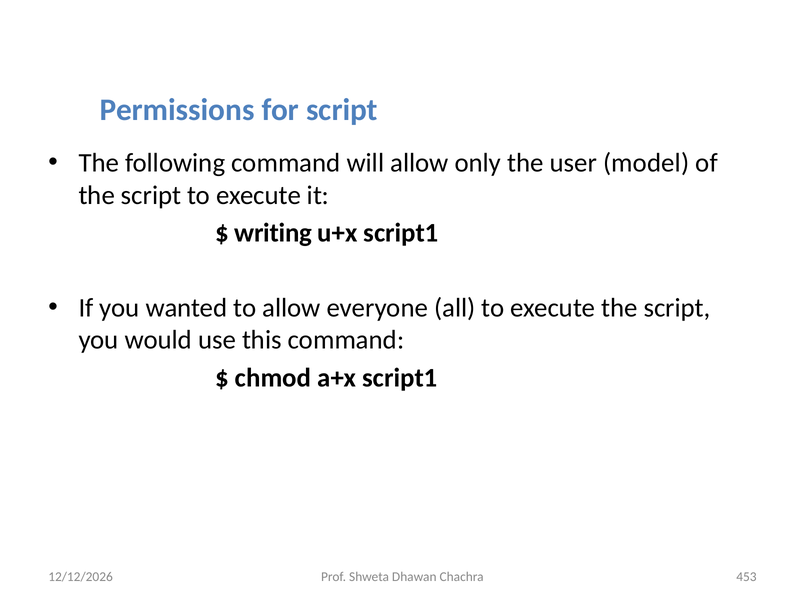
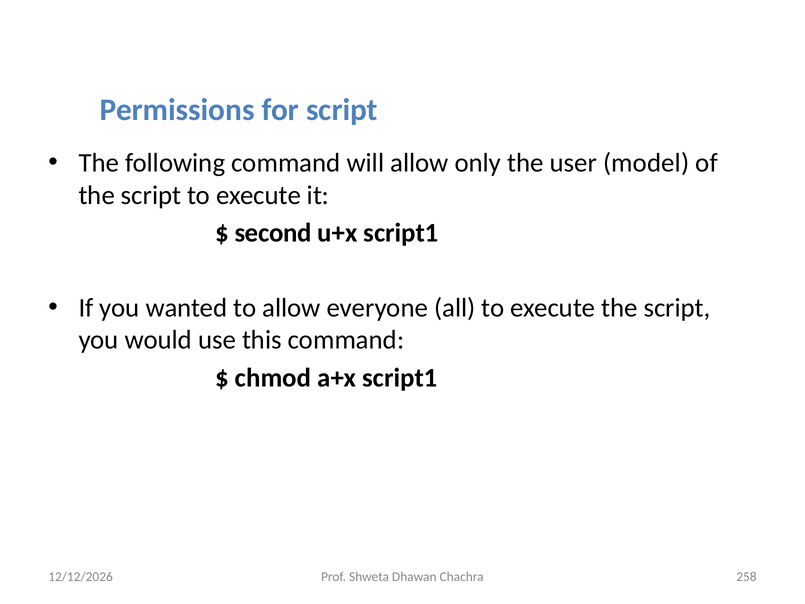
writing: writing -> second (273, 233)
453: 453 -> 258 (746, 576)
